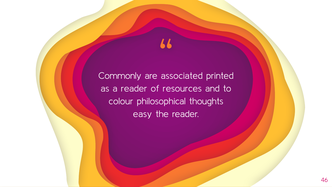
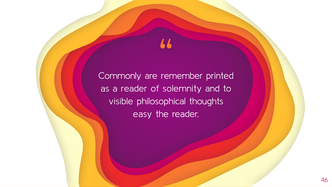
associated: associated -> remember (182, 76)
resources: resources -> solemnity (182, 88)
colour: colour -> visible (121, 101)
